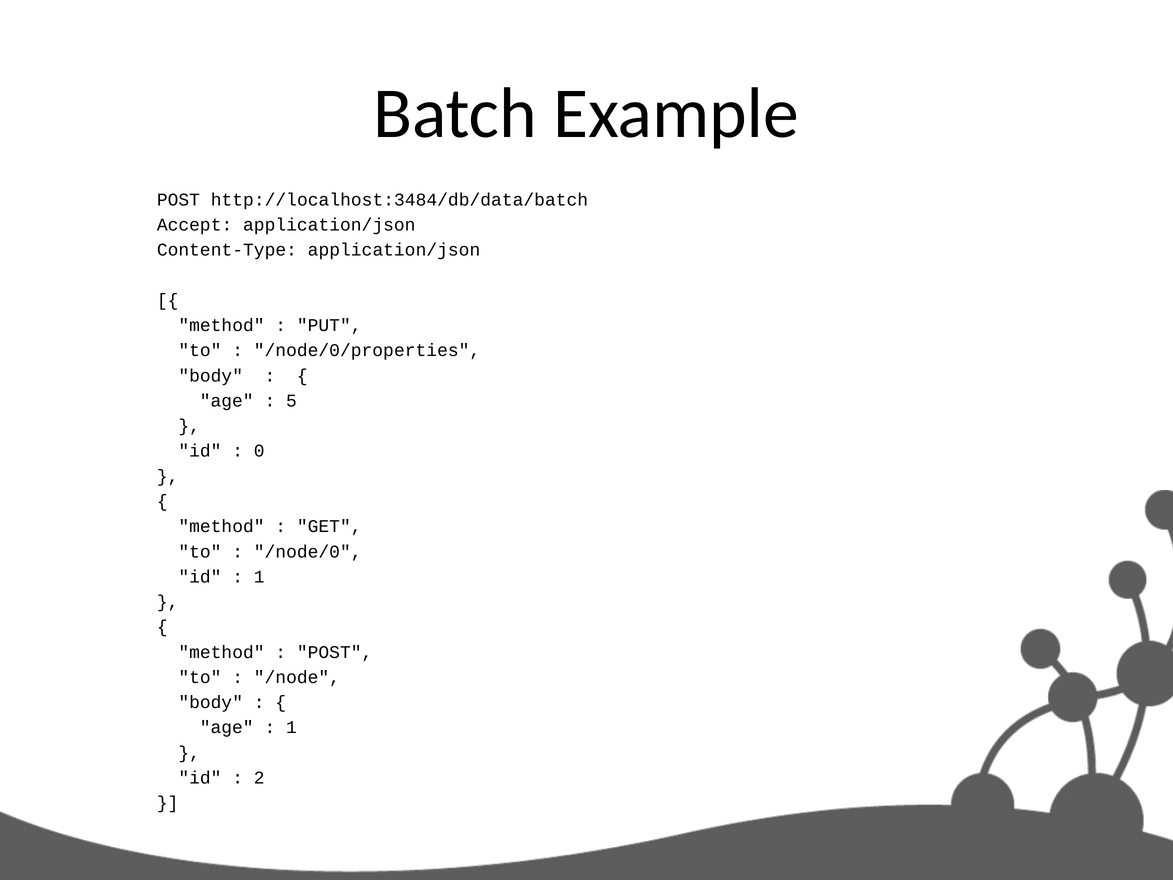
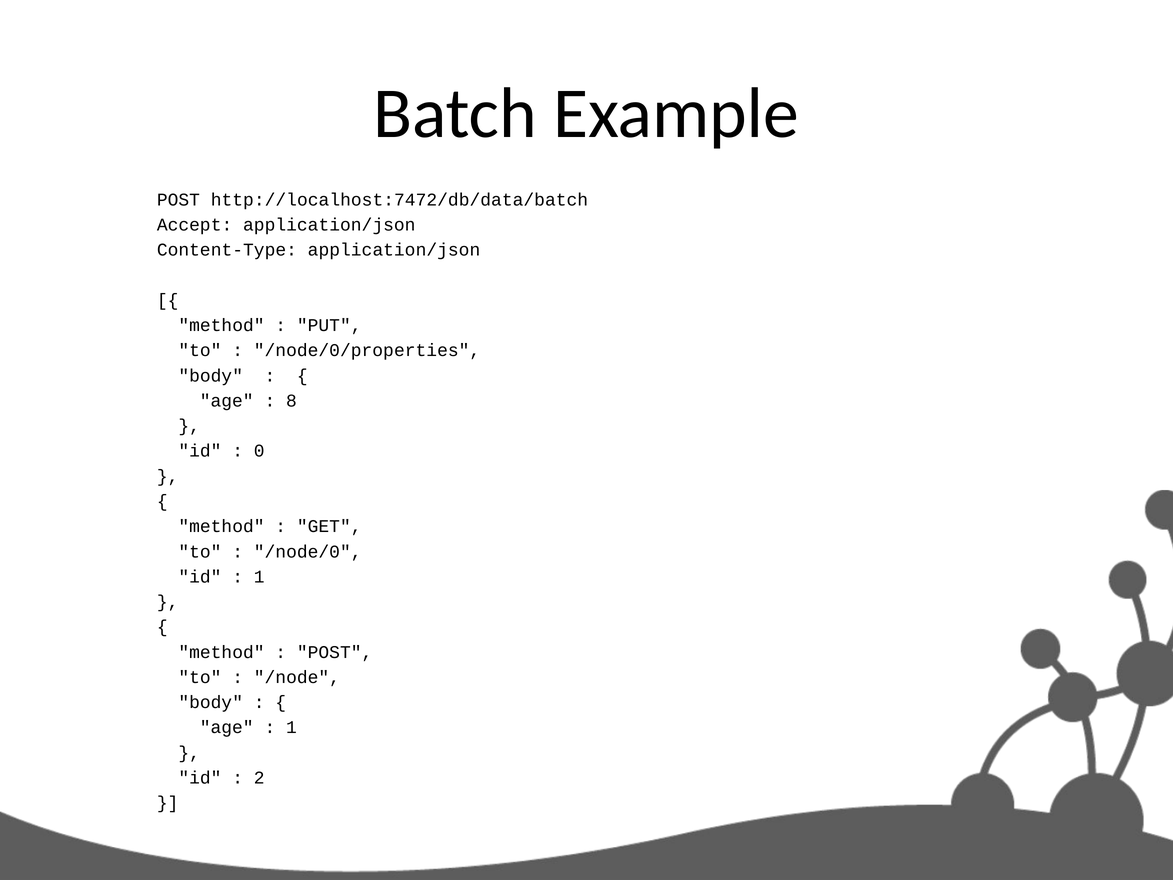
http://localhost:3484/db/data/batch: http://localhost:3484/db/data/batch -> http://localhost:7472/db/data/batch (399, 200)
5: 5 -> 8 (291, 401)
